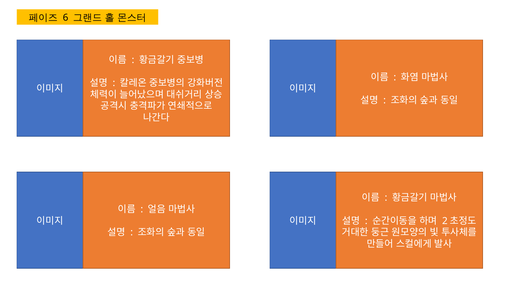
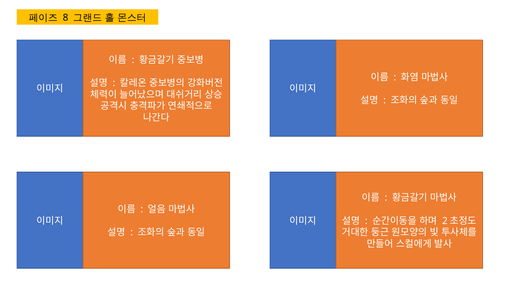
6: 6 -> 8 (66, 18)
